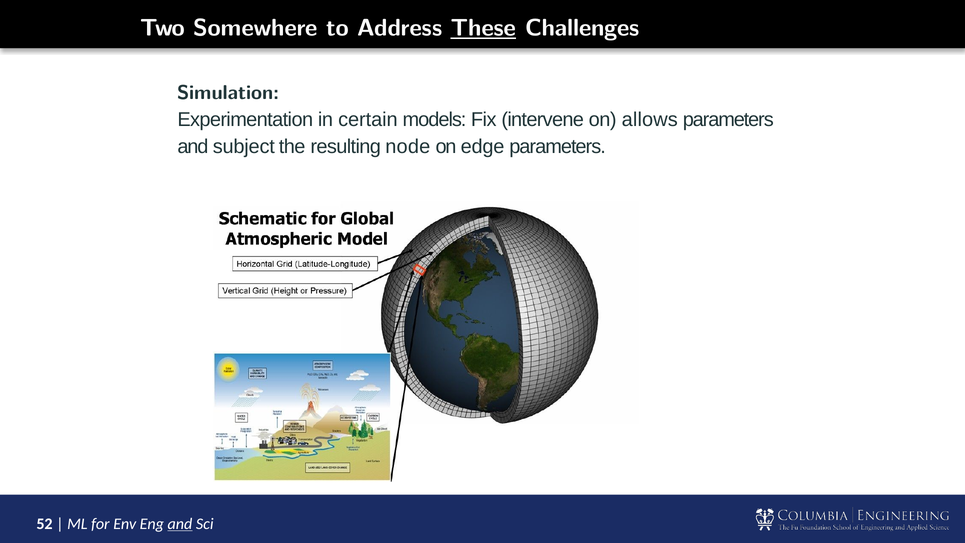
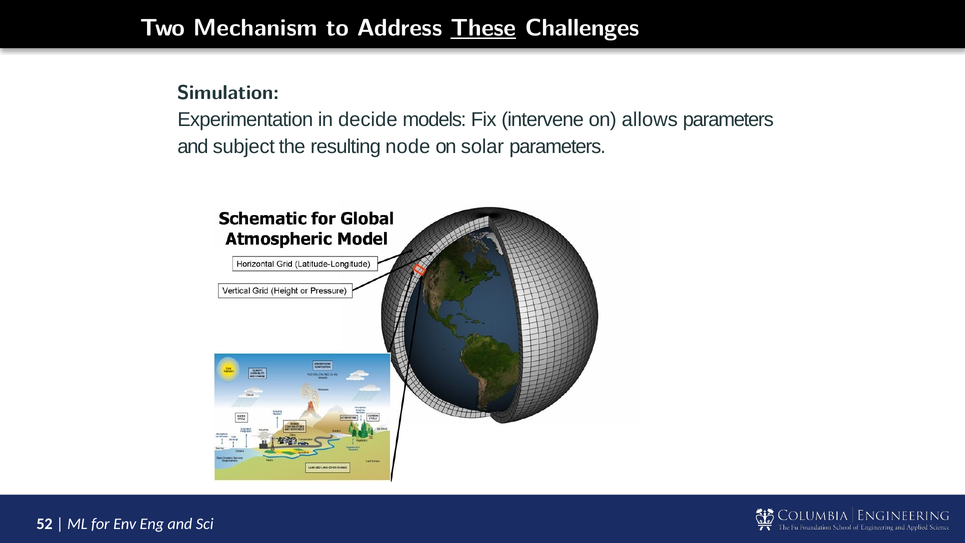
Somewhere: Somewhere -> Mechanism (255, 28)
certain: certain -> decide (368, 120)
edge: edge -> solar (482, 147)
and underline: present -> none (180, 524)
